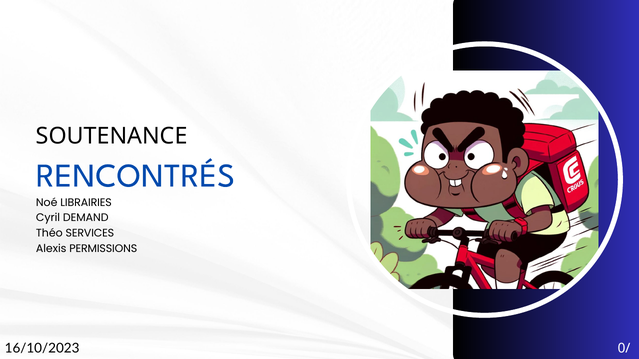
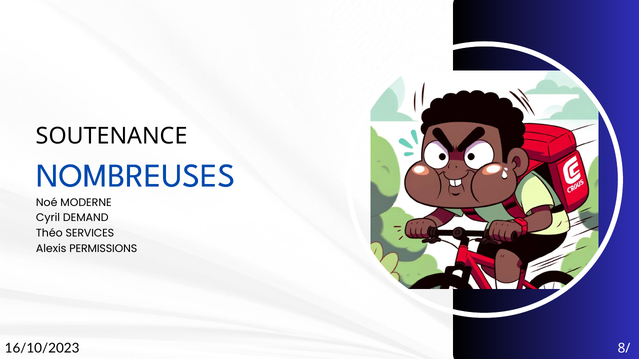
RENCONTRÉS: RENCONTRÉS -> NOMBREUSES (136, 176)
LIBRAIRIES: LIBRAIRIES -> MODERNE (86, 203)
0/: 0/ -> 8/ (624, 349)
